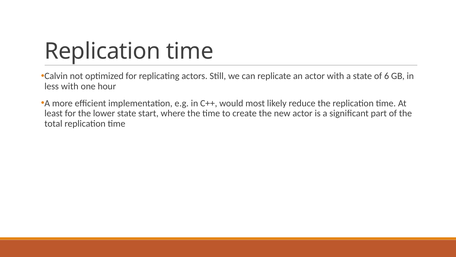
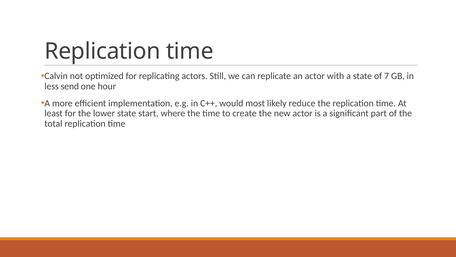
6: 6 -> 7 (387, 76)
less with: with -> send (70, 86)
